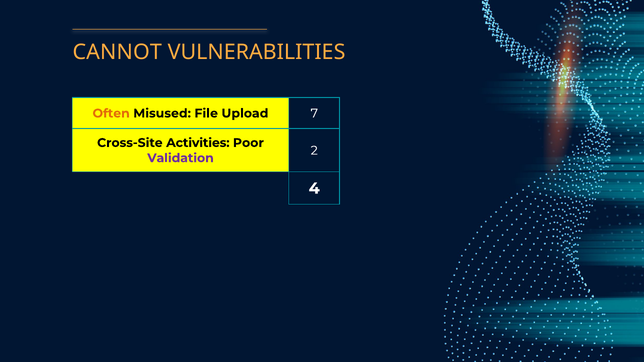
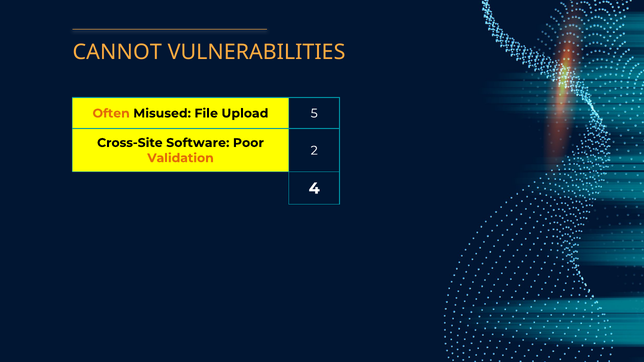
7: 7 -> 5 (314, 113)
Activities: Activities -> Software (198, 143)
Validation colour: purple -> orange (181, 158)
